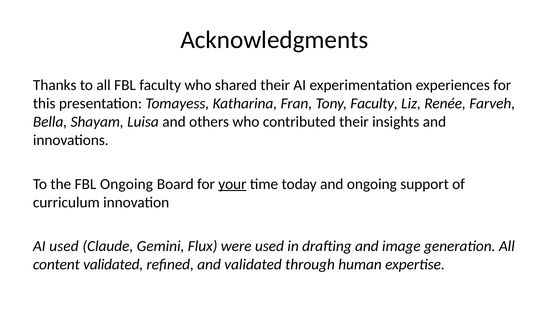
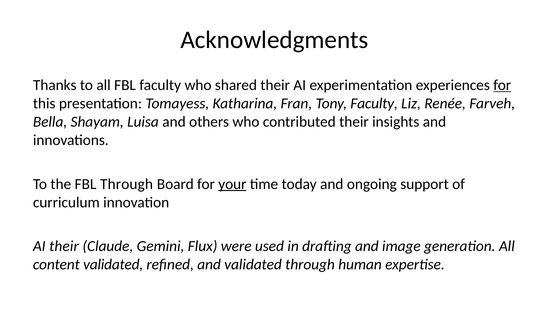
for underline: none -> present (502, 85)
FBL Ongoing: Ongoing -> Through (127, 184)
AI used: used -> their (64, 246)
